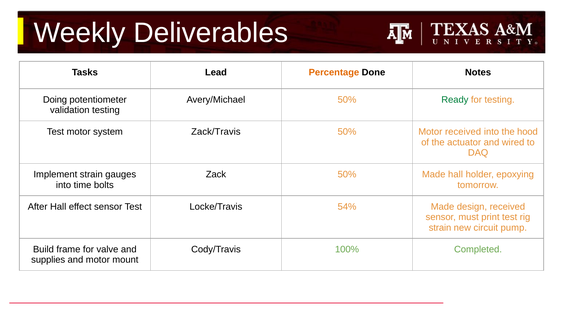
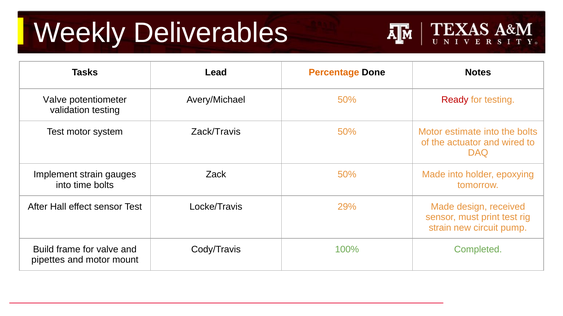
Doing: Doing -> Valve (55, 100)
Ready colour: green -> red (455, 100)
Motor received: received -> estimate (463, 132)
the hood: hood -> bolts (527, 132)
Made hall: hall -> into (456, 175)
54%: 54% -> 29% (347, 207)
supplies: supplies -> pipettes (48, 260)
